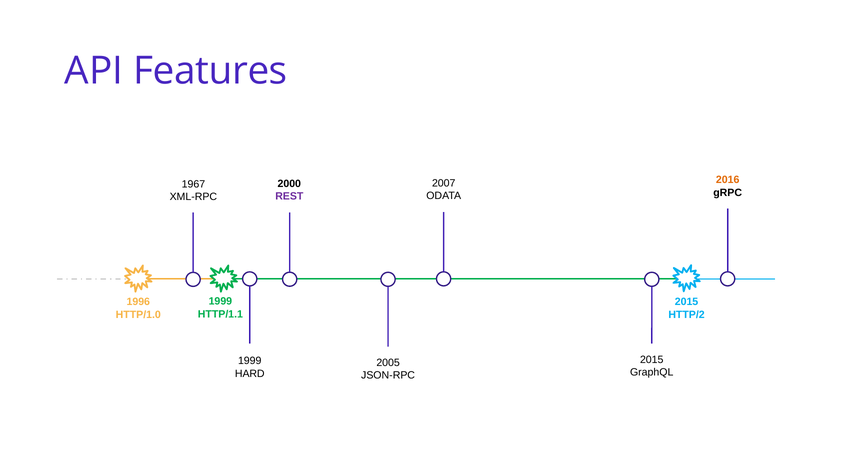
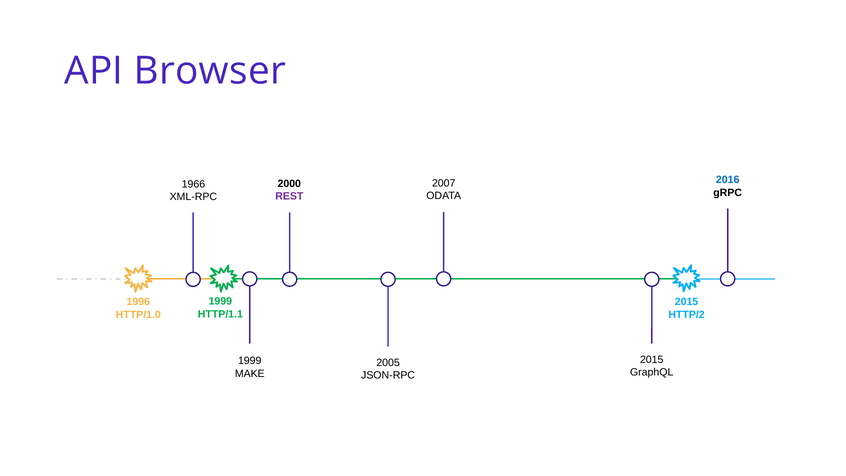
Features: Features -> Browser (210, 71)
2016 colour: orange -> blue (728, 180)
1967: 1967 -> 1966 (193, 184)
HARD: HARD -> MAKE (250, 373)
